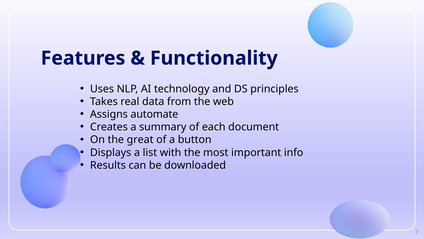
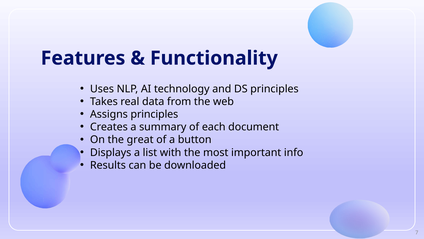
Assigns automate: automate -> principles (154, 114)
